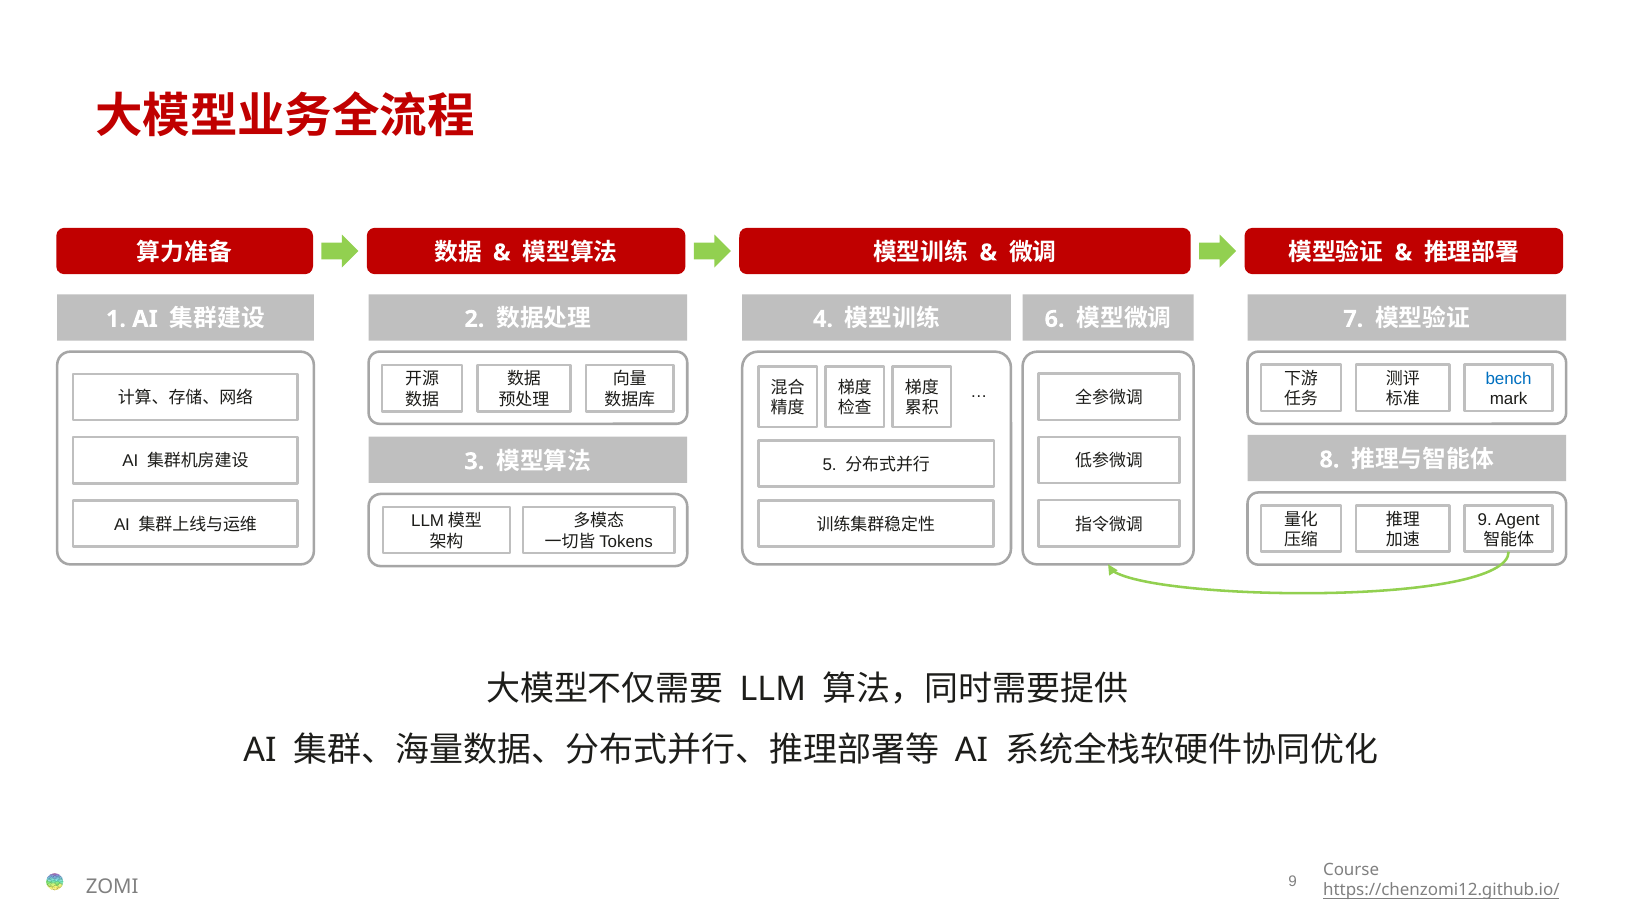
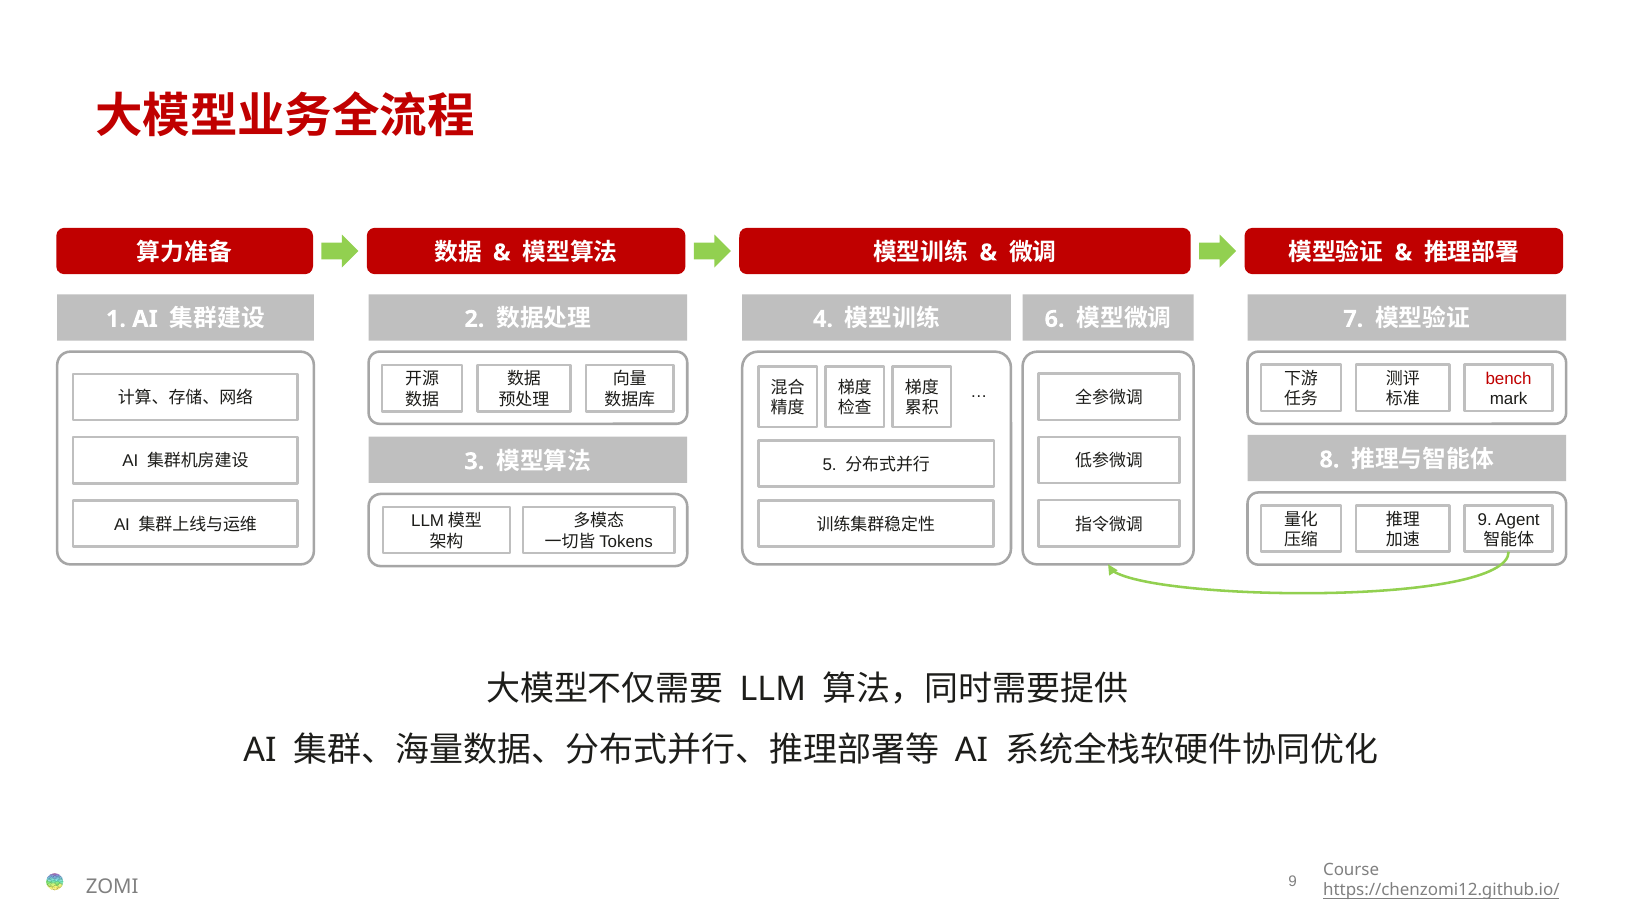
bench colour: blue -> red (1509, 379)
